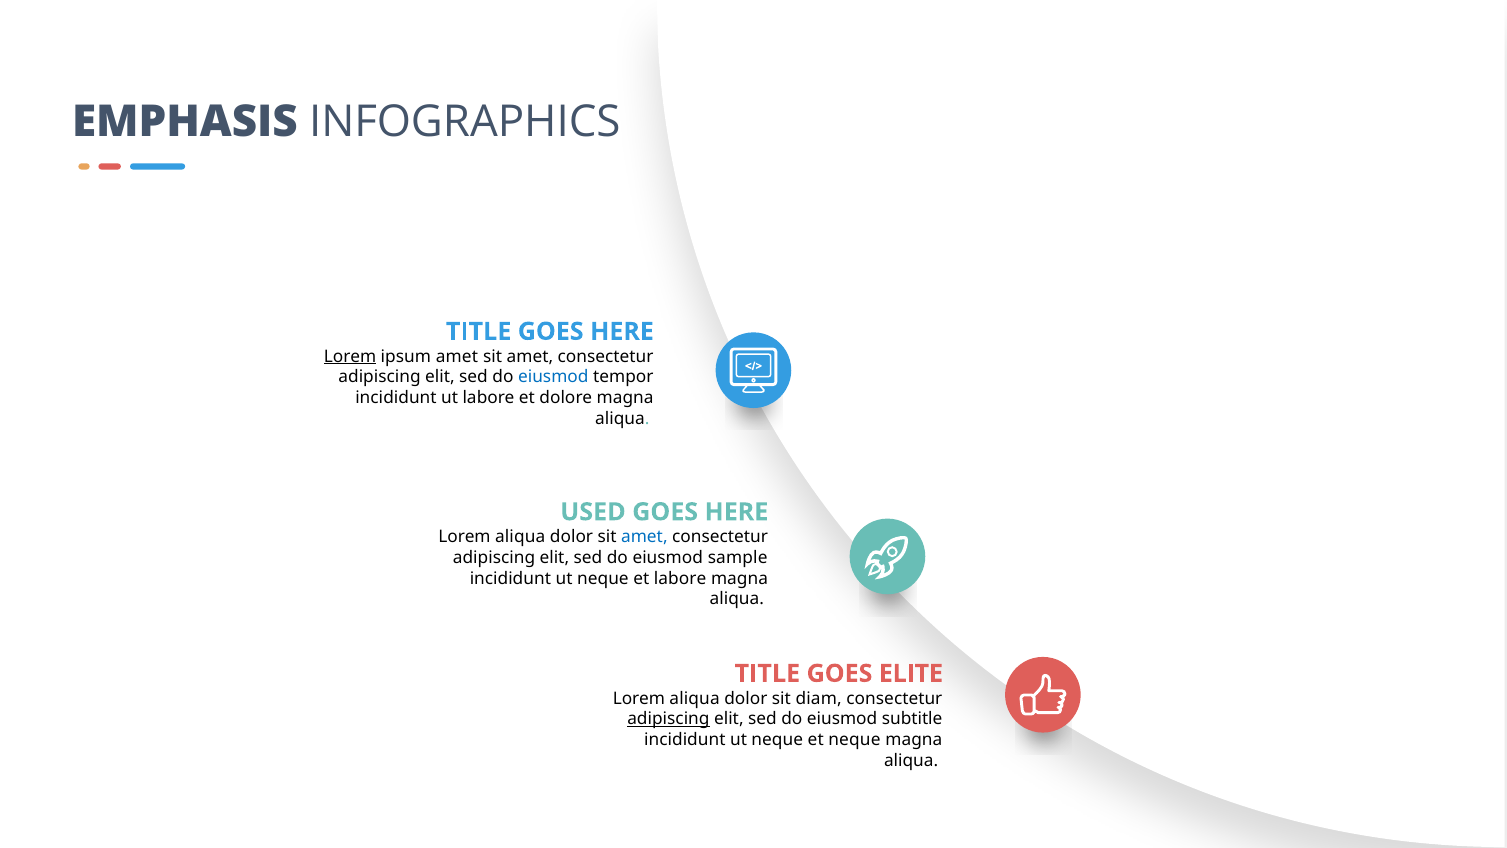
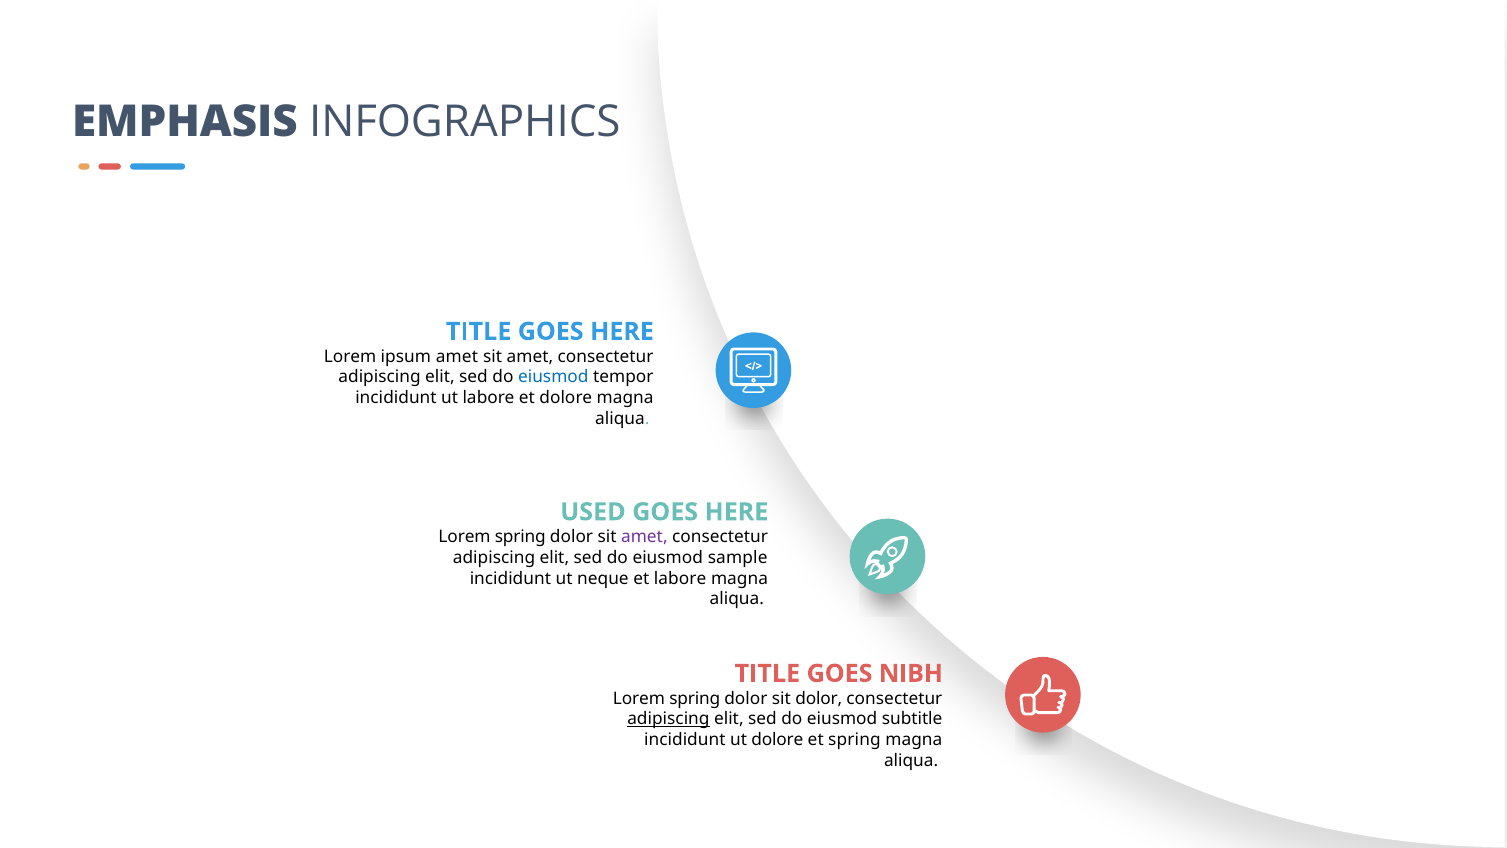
Lorem underline: present -> none (350, 356)
aliqua: aliqua -> spring (520, 537)
amet colour: blue -> purple (644, 537)
ELITE: ELITE -> NIBH (911, 673)
aliqua: aliqua -> spring (695, 698)
sit diam: diam -> dolor (819, 698)
neque: neque -> dolore (777, 740)
et neque: neque -> spring (854, 740)
